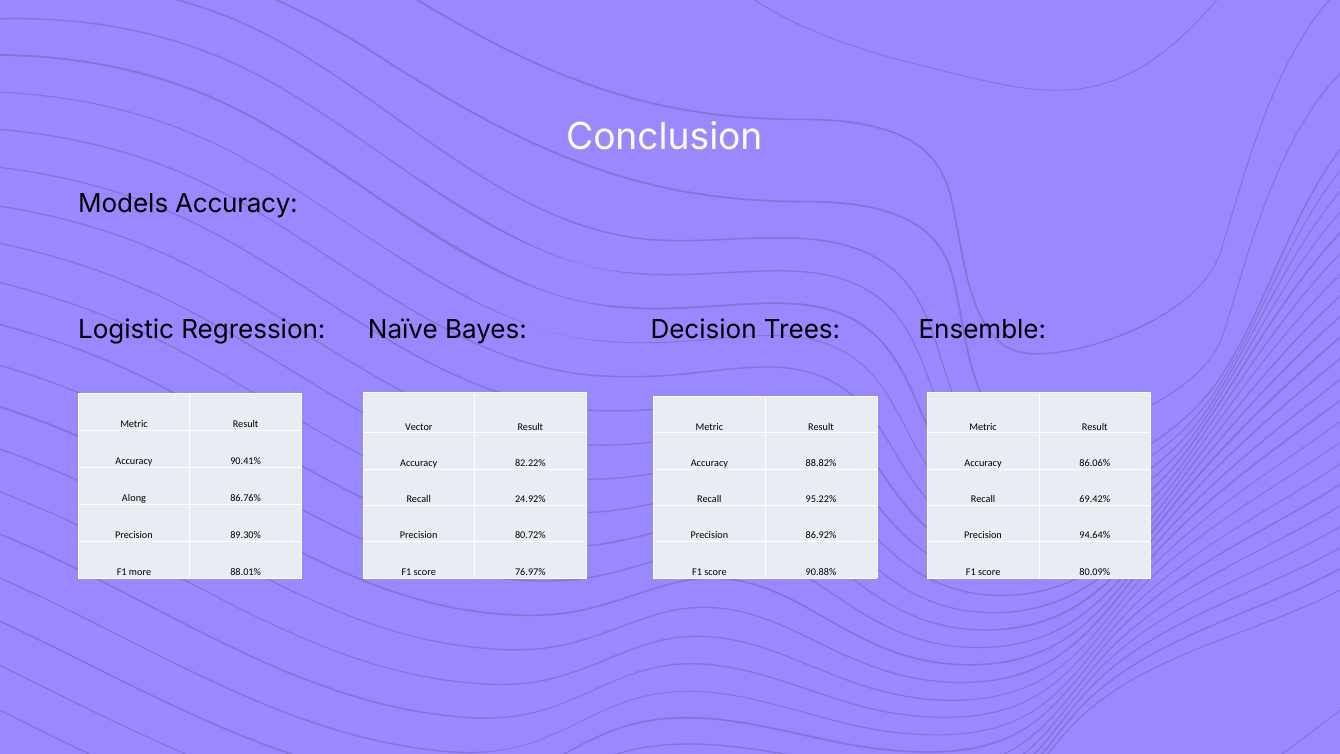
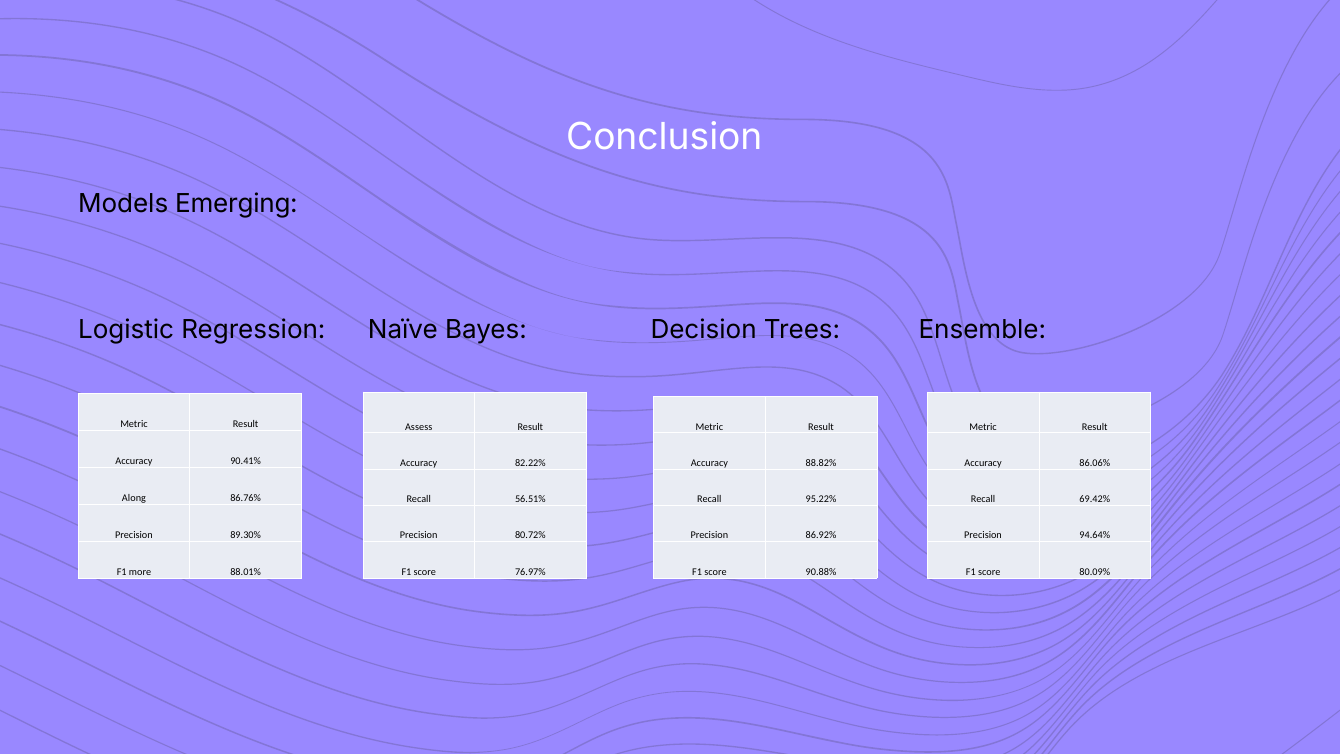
Models Accuracy: Accuracy -> Emerging (236, 204)
Vector: Vector -> Assess (419, 427)
24.92%: 24.92% -> 56.51% (530, 499)
